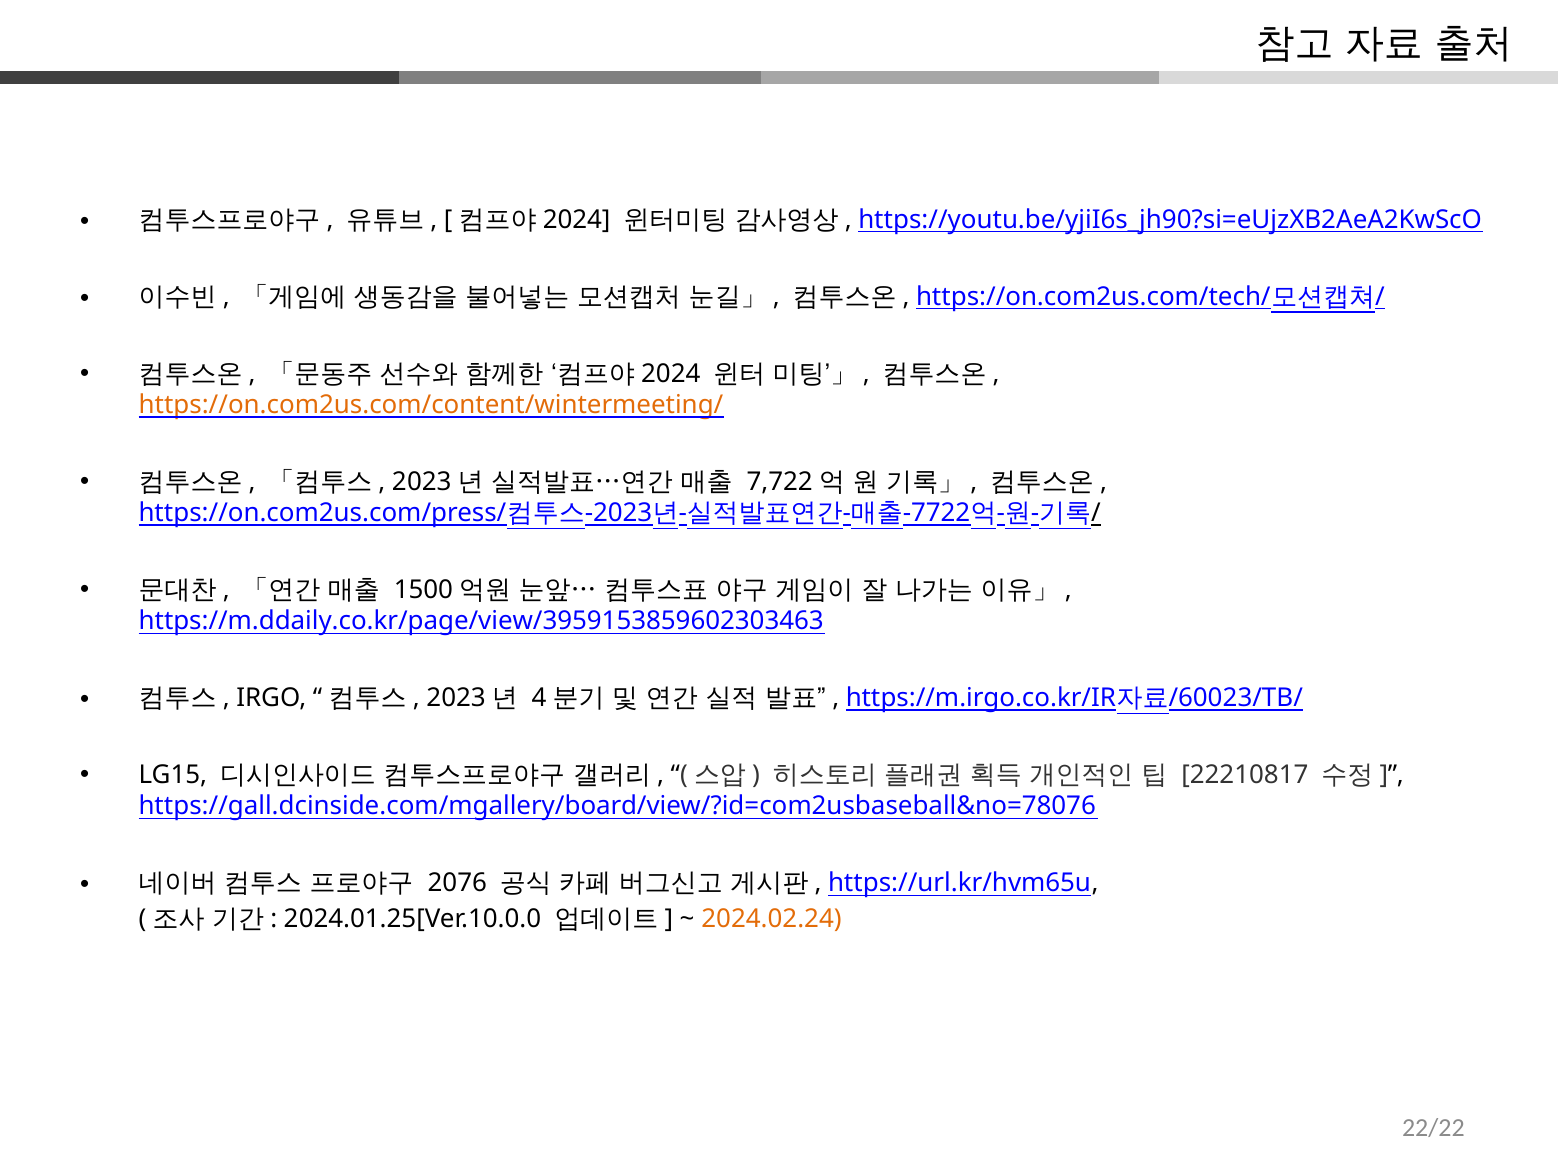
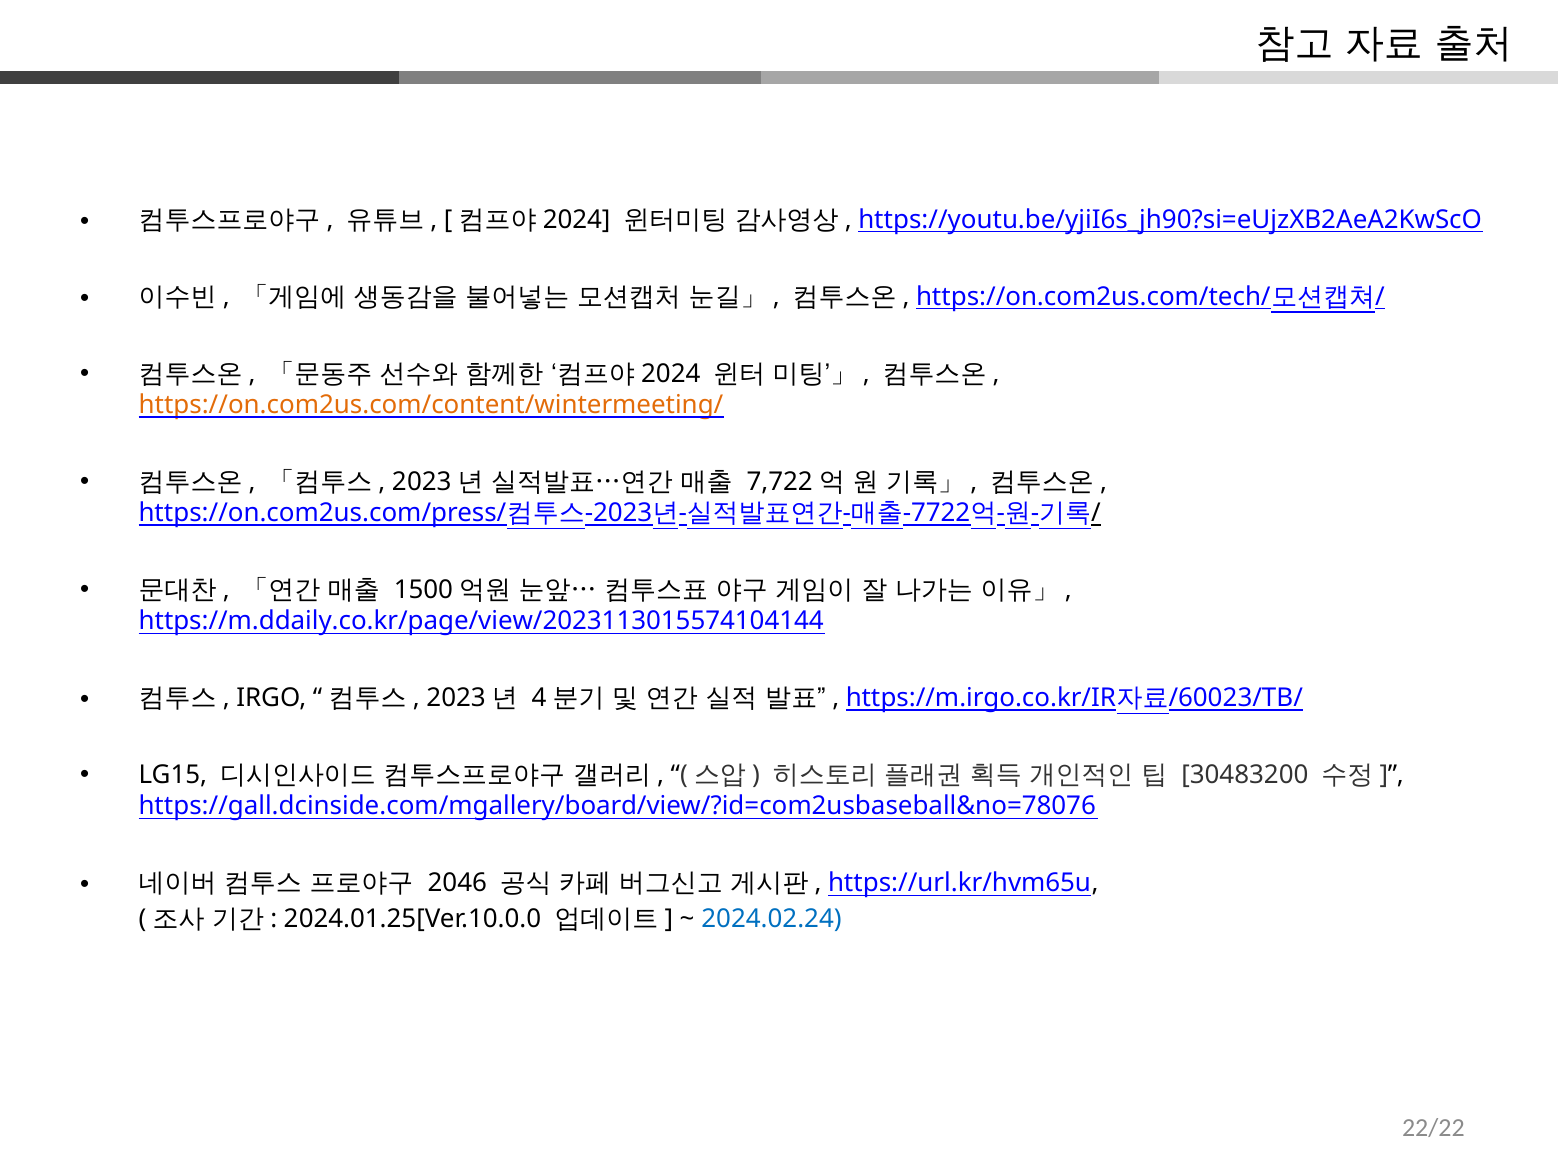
https://m.ddaily.co.kr/page/view/3959153859602303463: https://m.ddaily.co.kr/page/view/3959153859602303463 -> https://m.ddaily.co.kr/page/view/2023113015574104144 (481, 621)
22210817: 22210817 -> 30483200 (1245, 775)
2076: 2076 -> 2046 (457, 883)
2024.02.24 colour: orange -> blue (772, 918)
